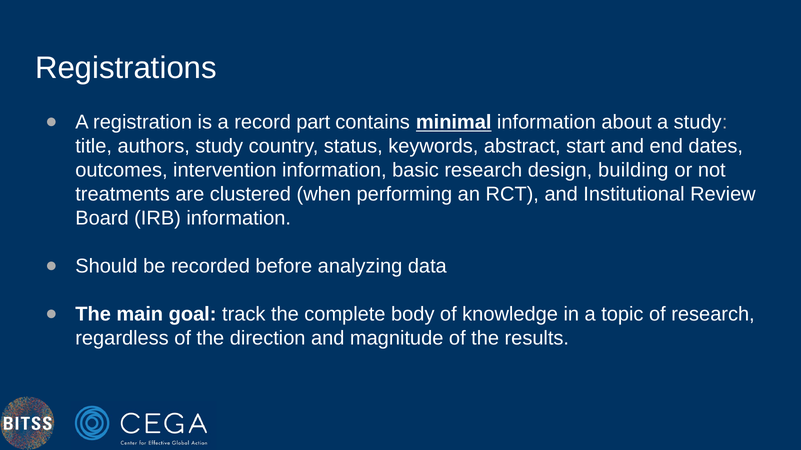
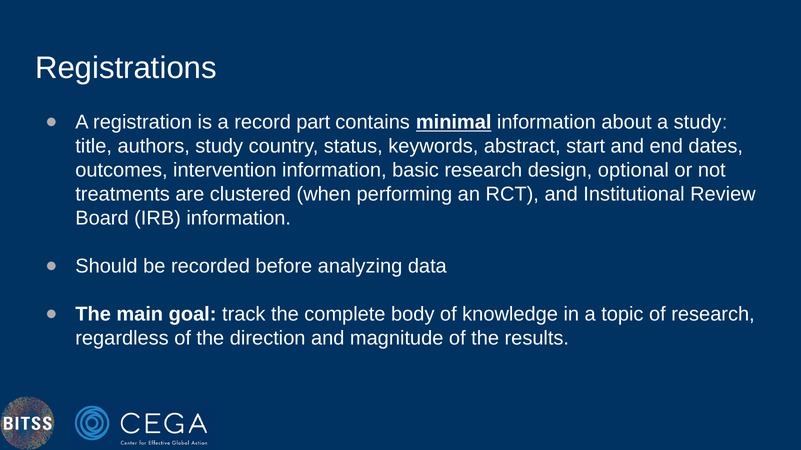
building: building -> optional (633, 170)
